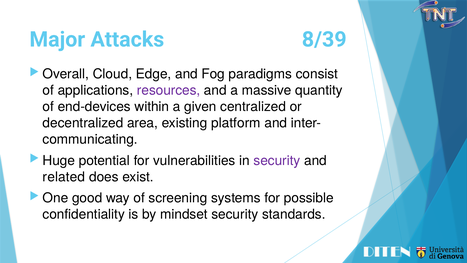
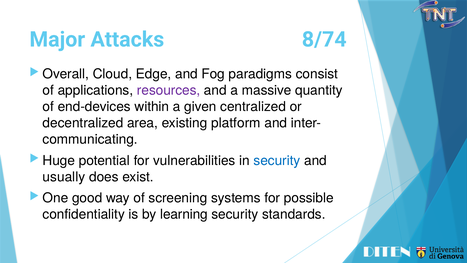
8/39: 8/39 -> 8/74 (324, 39)
security colour: purple -> blue (277, 160)
related: related -> usually (64, 177)
mindset: mindset -> learning (184, 214)
